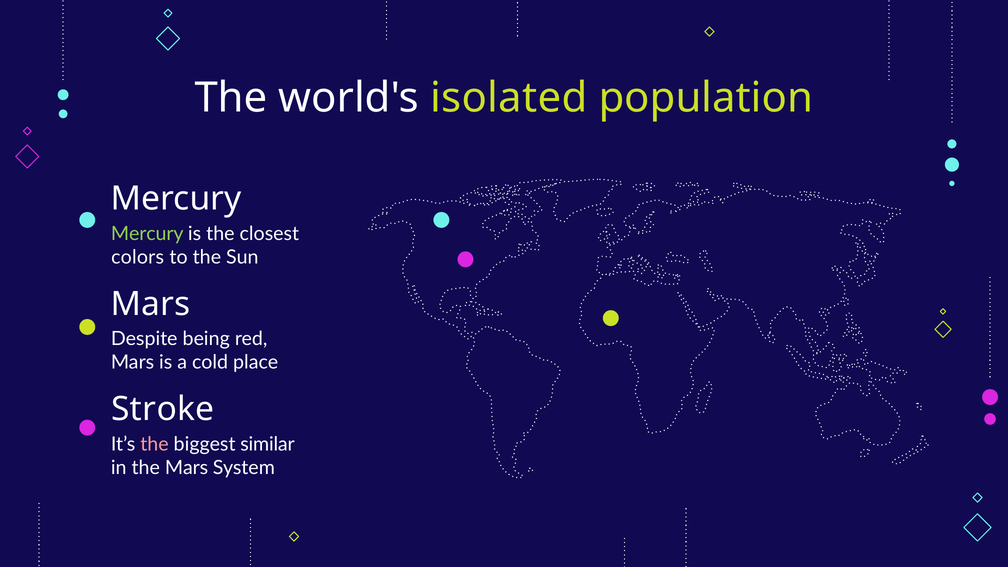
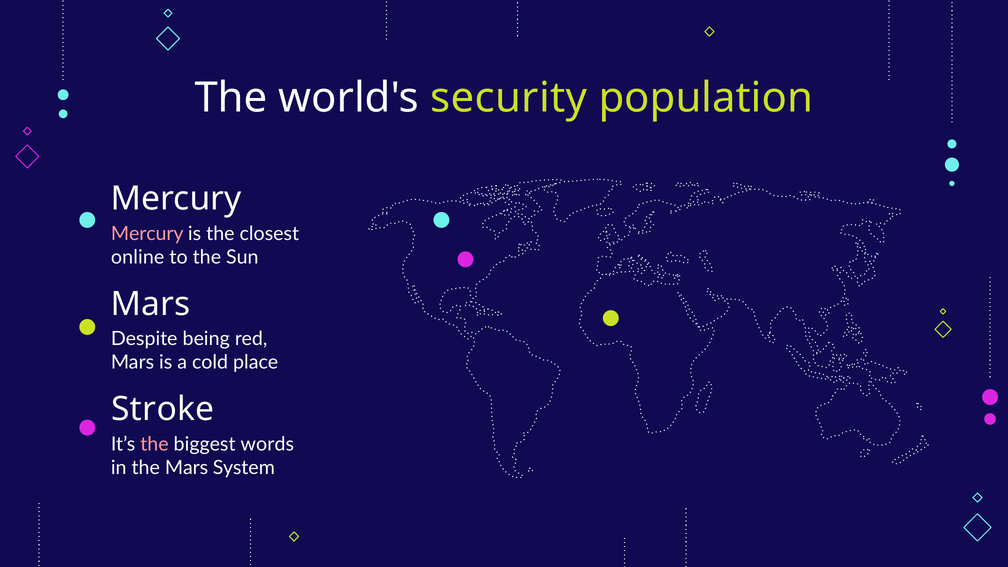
isolated: isolated -> security (509, 98)
Mercury colour: light green -> pink (147, 234)
colors: colors -> online (138, 257)
similar: similar -> words (267, 444)
